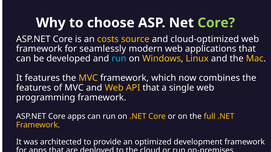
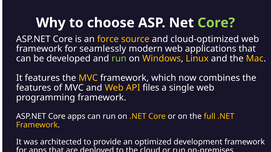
costs: costs -> force (108, 39)
run colour: light blue -> light green (119, 59)
API that: that -> files (151, 88)
